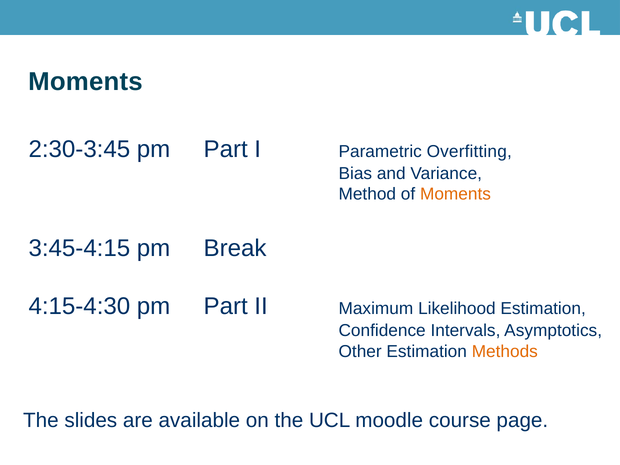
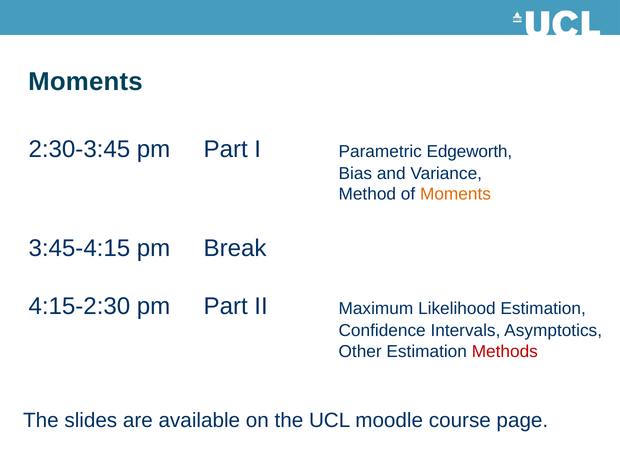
Overfitting: Overfitting -> Edgeworth (469, 151)
4:15-4:30: 4:15-4:30 -> 4:15-2:30 (79, 306)
Methods colour: orange -> red (505, 351)
